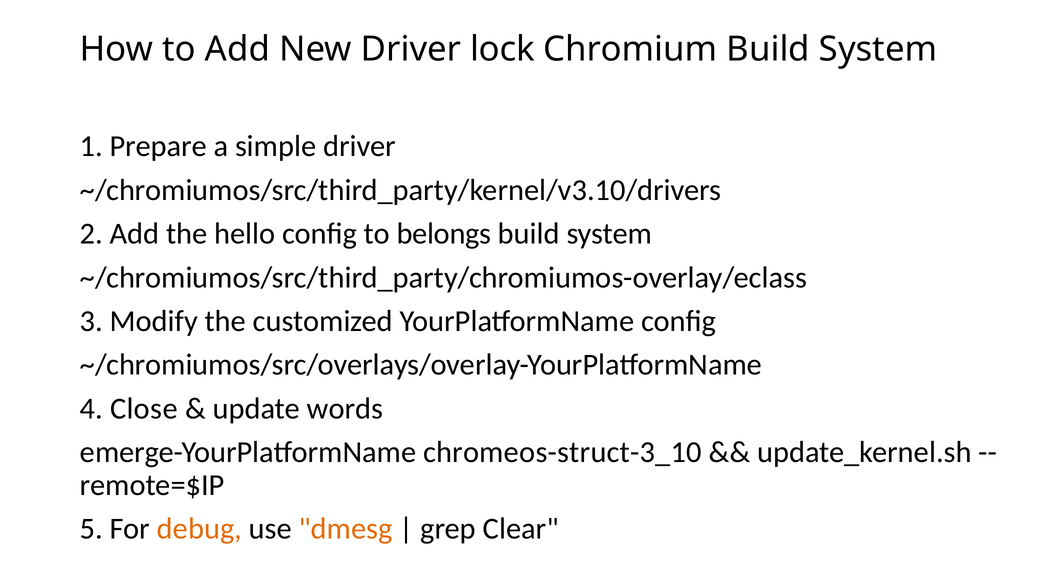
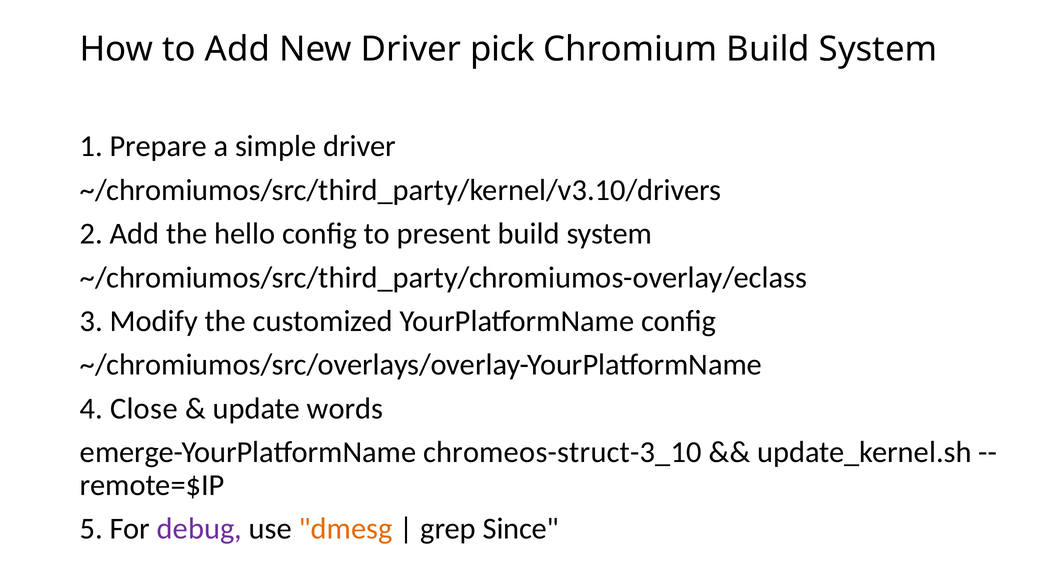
lock: lock -> pick (503, 49)
belongs: belongs -> present (444, 234)
debug colour: orange -> purple (199, 529)
Clear: Clear -> Since (521, 529)
